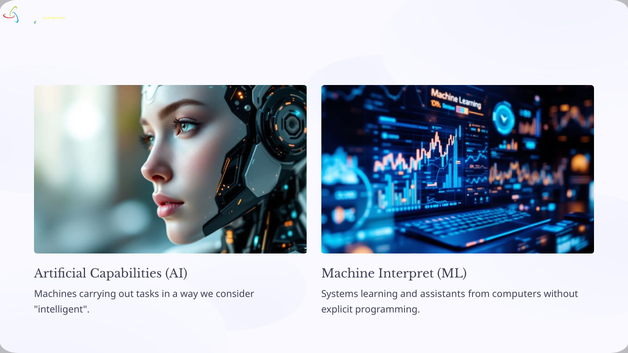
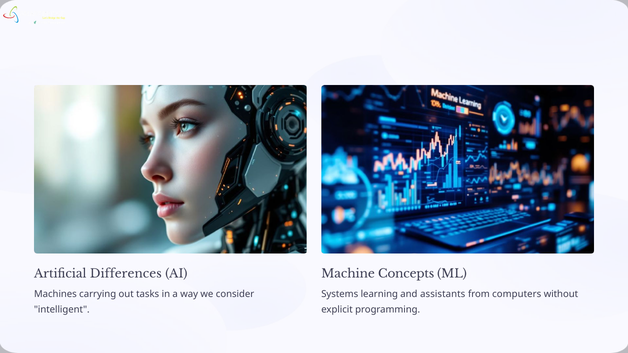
Capabilities: Capabilities -> Differences (126, 274)
Interpret: Interpret -> Concepts (406, 274)
